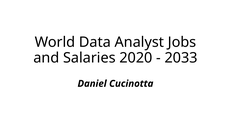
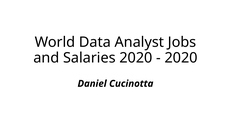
2033: 2033 -> 2020 (181, 58)
